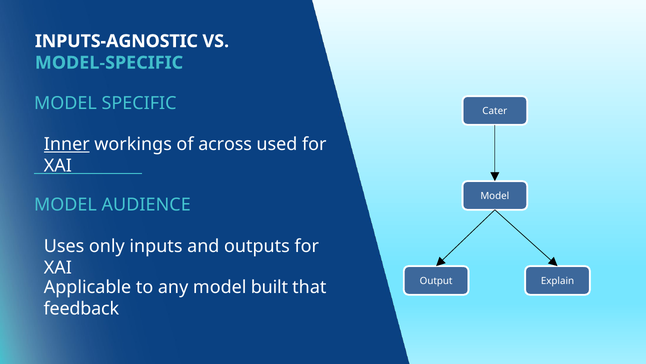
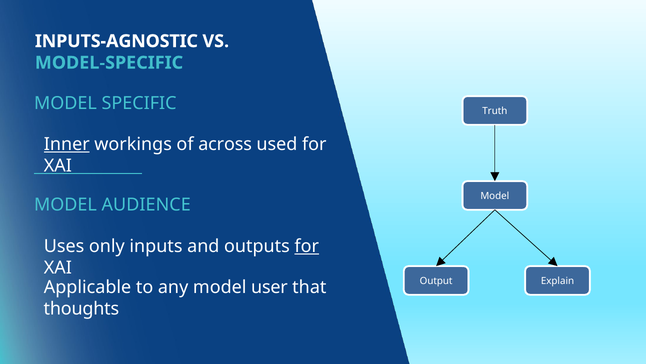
Cater: Cater -> Truth (495, 111)
for underline: none -> present (307, 246)
built: built -> user (269, 287)
feedback: feedback -> thoughts (81, 308)
